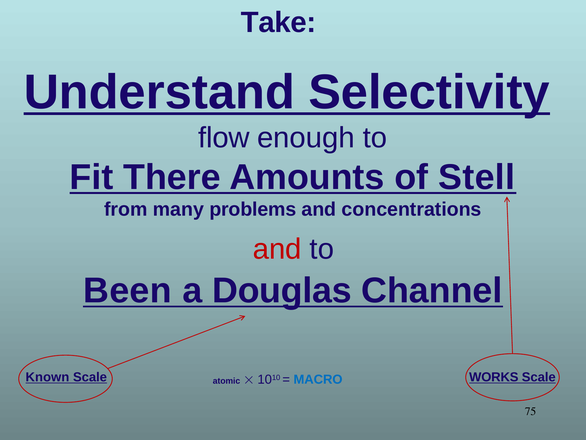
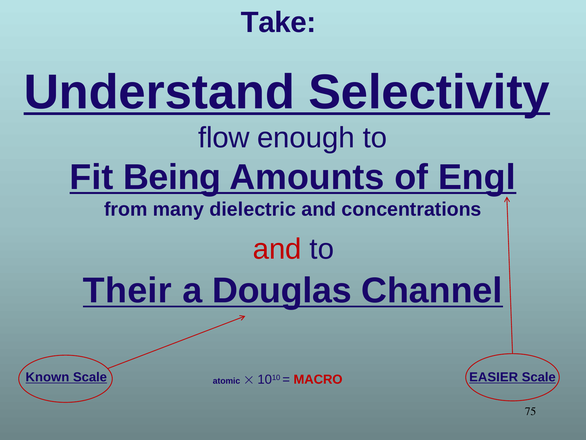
There: There -> Being (172, 177)
Stell: Stell -> Engl (477, 177)
problems: problems -> dielectric (253, 209)
Been: Been -> Their (127, 290)
WORKS: WORKS -> EASIER (494, 377)
MACRO colour: blue -> red (318, 379)
